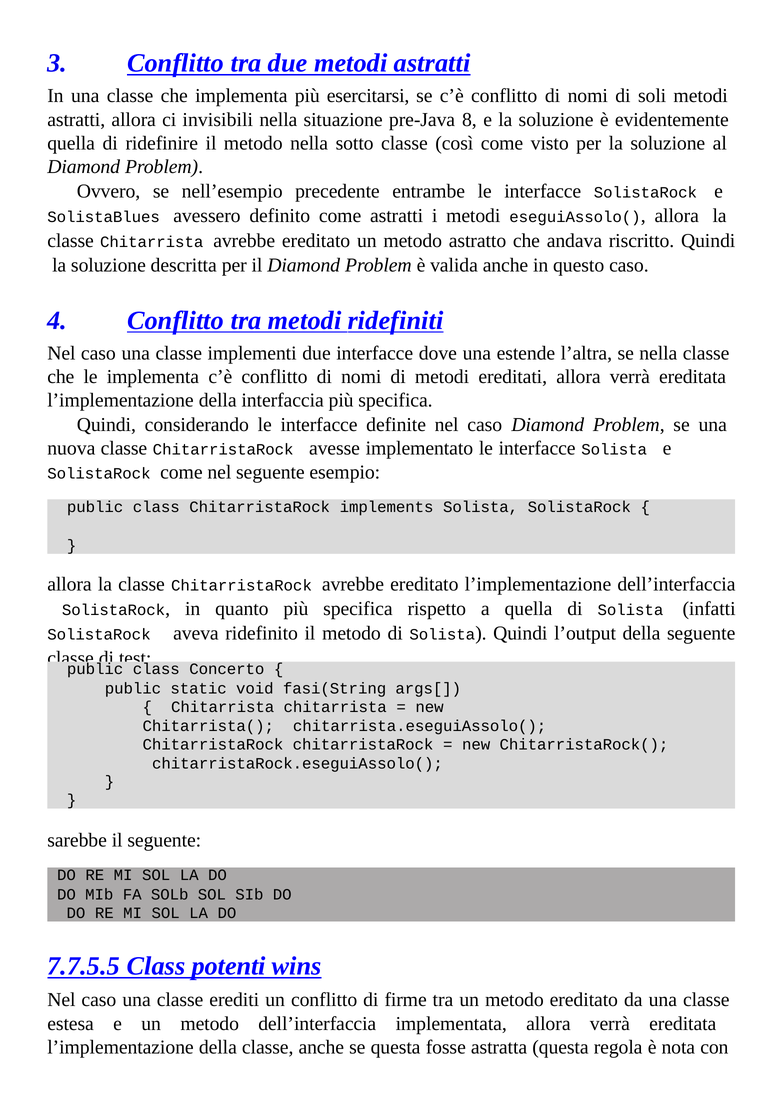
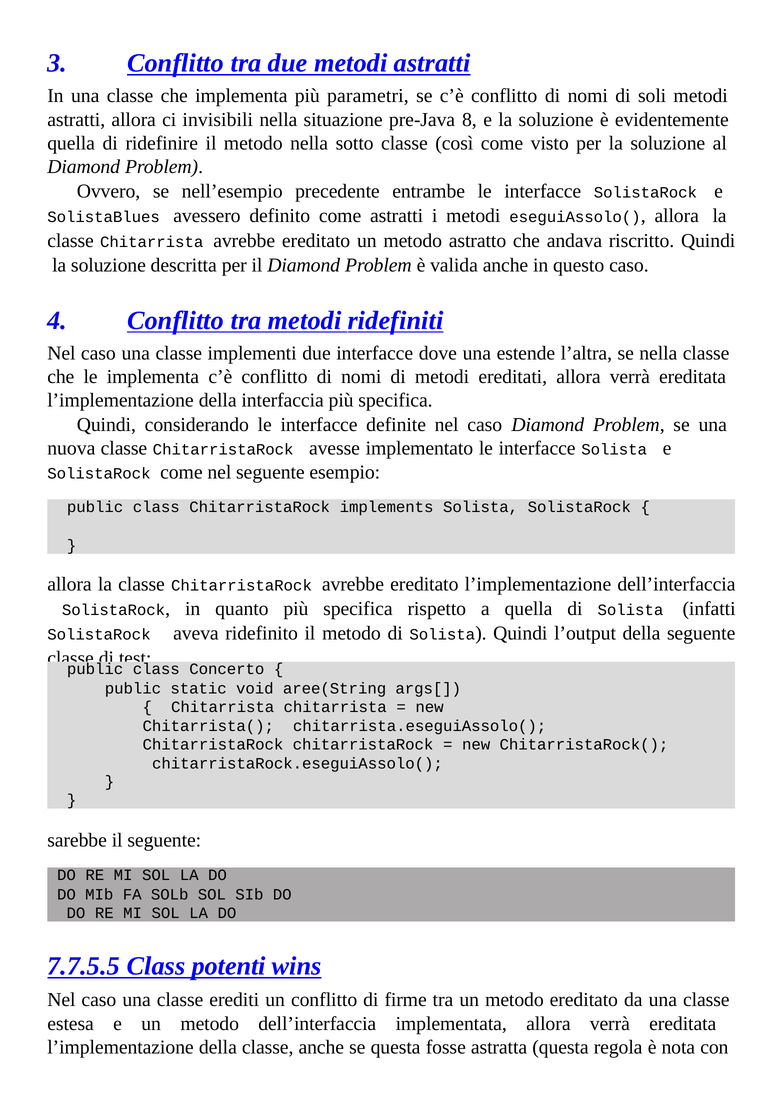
esercitarsi: esercitarsi -> parametri (368, 96)
fasi(String: fasi(String -> aree(String (335, 689)
